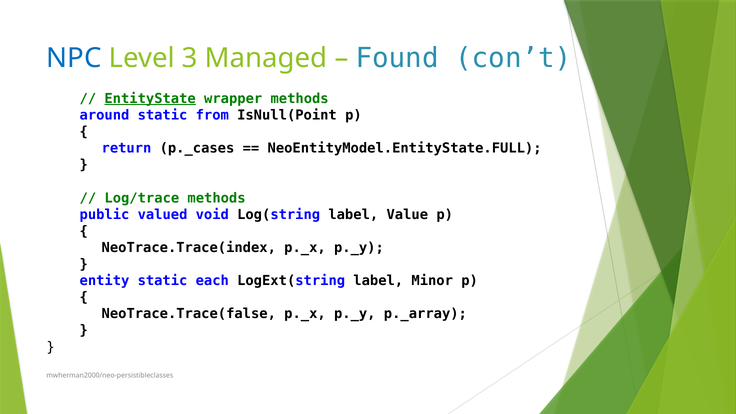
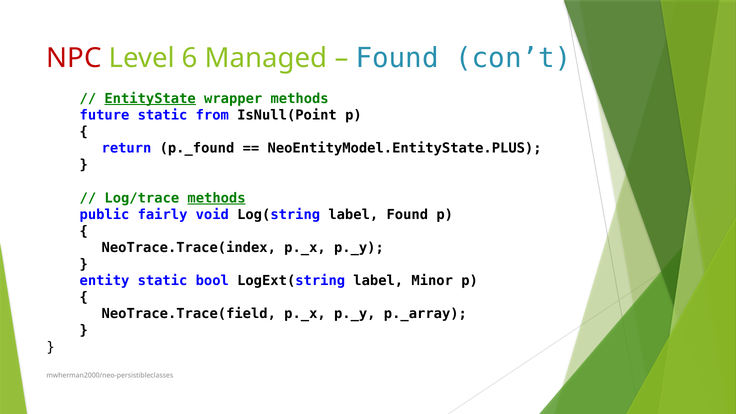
NPC colour: blue -> red (74, 58)
3: 3 -> 6 (190, 58)
around: around -> future (104, 115)
p._cases: p._cases -> p._found (197, 148)
NeoEntityModel.EntityState.FULL: NeoEntityModel.EntityState.FULL -> NeoEntityModel.EntityState.PLUS (405, 148)
methods underline: none -> present (217, 198)
valued: valued -> fairly (163, 215)
label Value: Value -> Found (407, 215)
each: each -> bool (212, 281)
NeoTrace.Trace(false: NeoTrace.Trace(false -> NeoTrace.Trace(field (189, 314)
